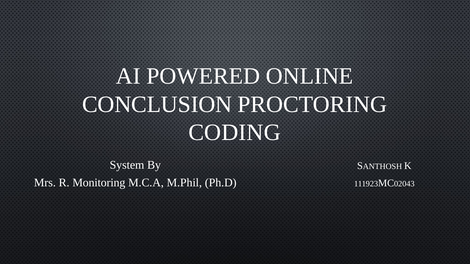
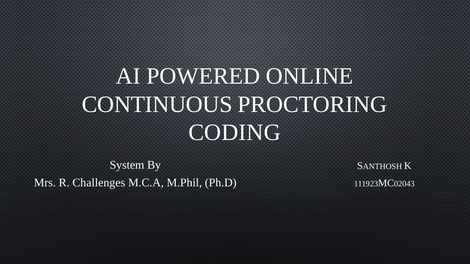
CONCLUSION: CONCLUSION -> CONTINUOUS (157, 104)
Monitoring: Monitoring -> Challenges (99, 183)
